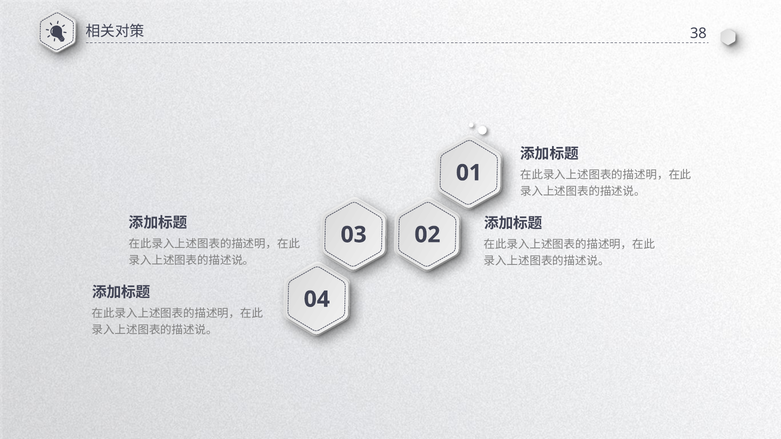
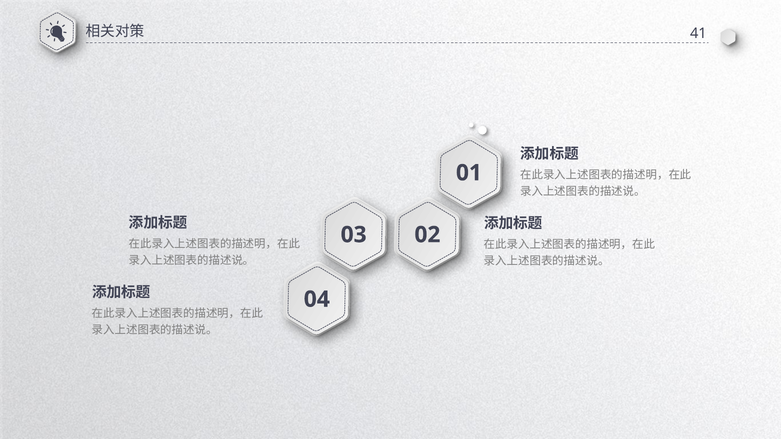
38: 38 -> 41 (698, 33)
